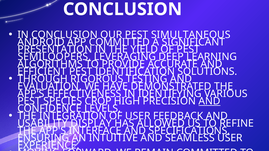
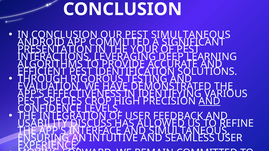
YIELD: YIELD -> YOUR (144, 50)
SEMILOOPERS: SEMILOOPERS -> INTERACTIONS (54, 57)
HAVE underline: none -> present (115, 87)
DISPLAY: DISPLAY -> DISCUSS (91, 123)
AND SPECIFICATIONS: SPECIFICATIONS -> SIMULTANEOUS (189, 131)
